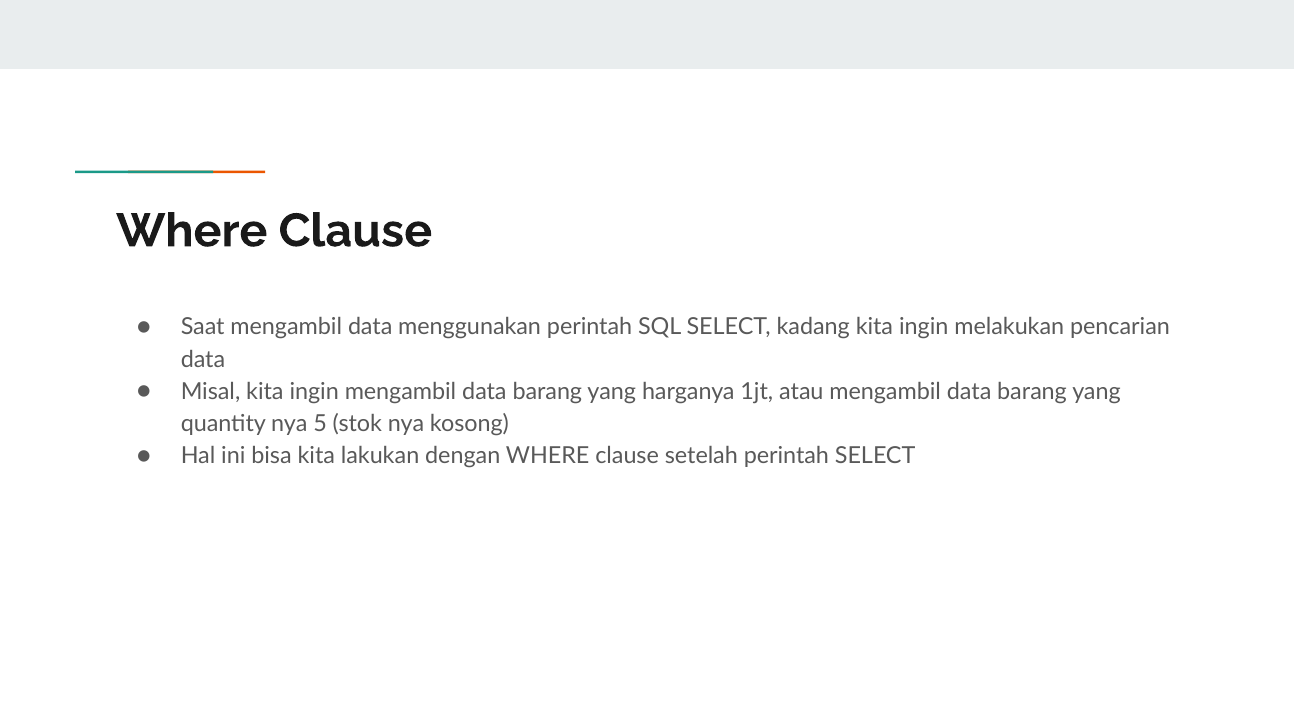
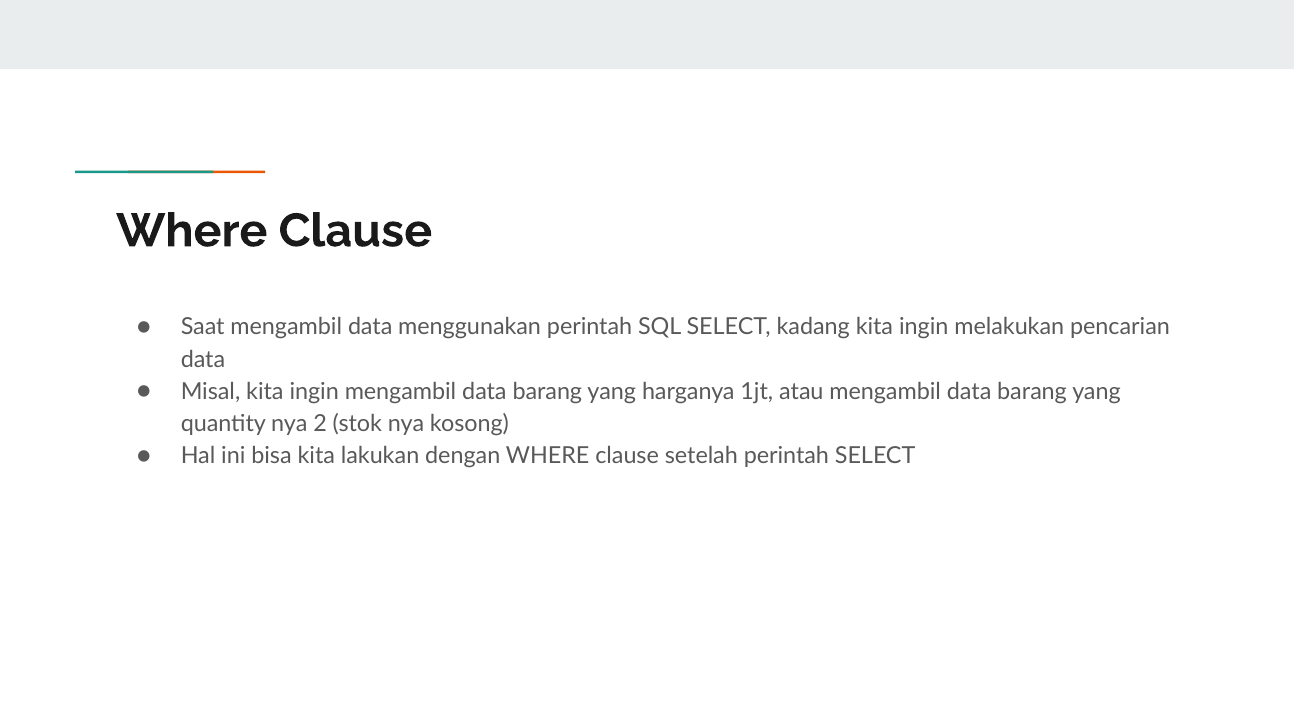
5: 5 -> 2 (320, 424)
